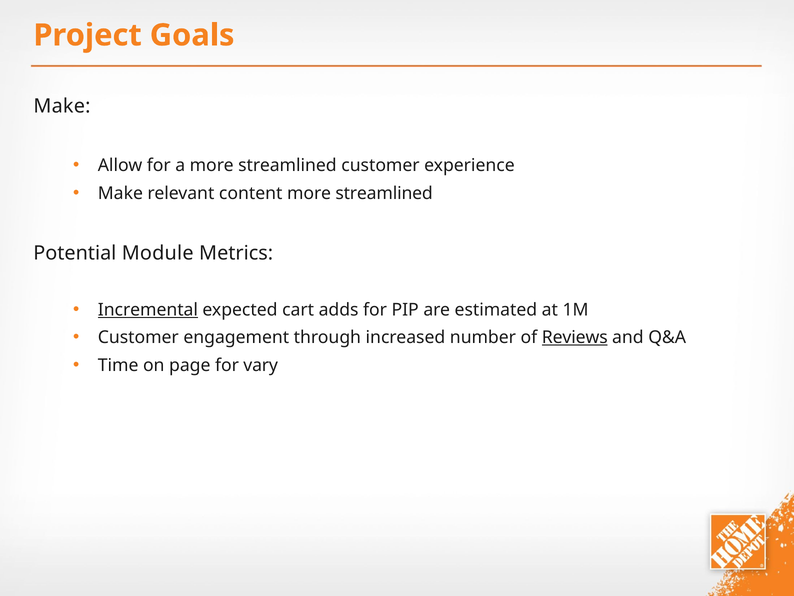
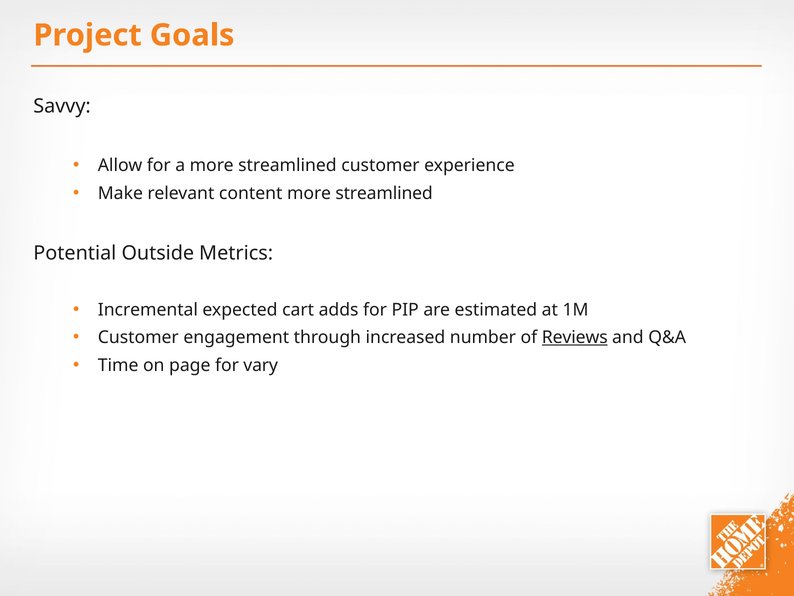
Make: Make -> Savvy (62, 106)
Module: Module -> Outside (158, 253)
Incremental underline: present -> none (148, 309)
